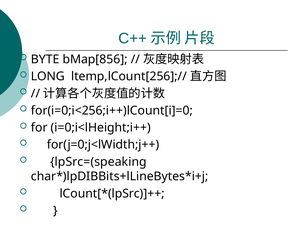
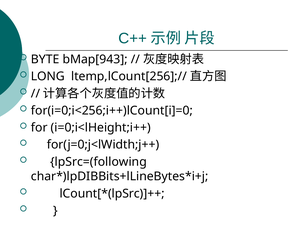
bMap[856: bMap[856 -> bMap[943 (95, 59)
lpSrc=(speaking: lpSrc=(speaking -> lpSrc=(following (98, 162)
